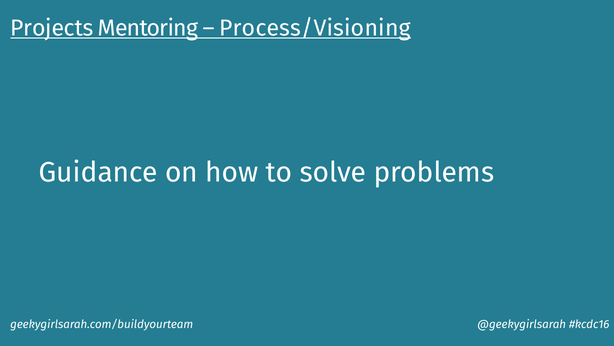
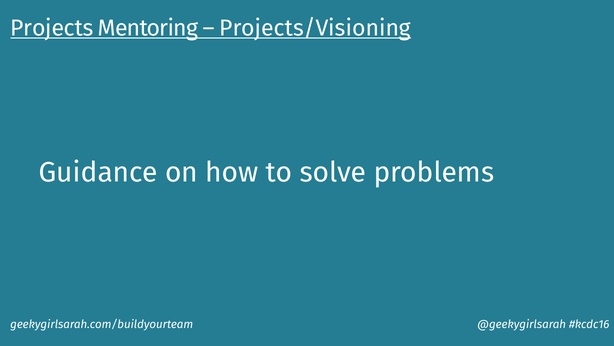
Process/Visioning: Process/Visioning -> Projects/Visioning (315, 28)
